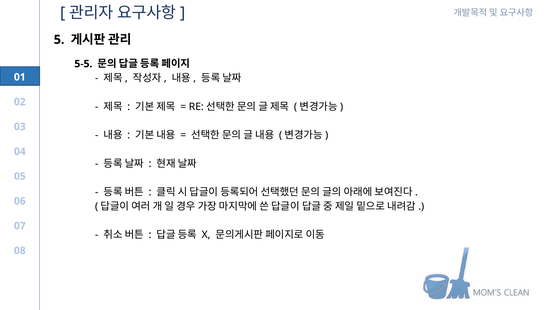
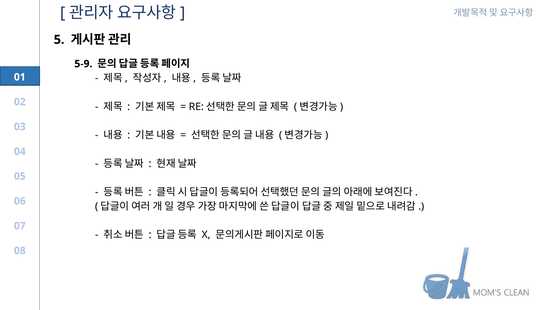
5-5: 5-5 -> 5-9 (83, 64)
